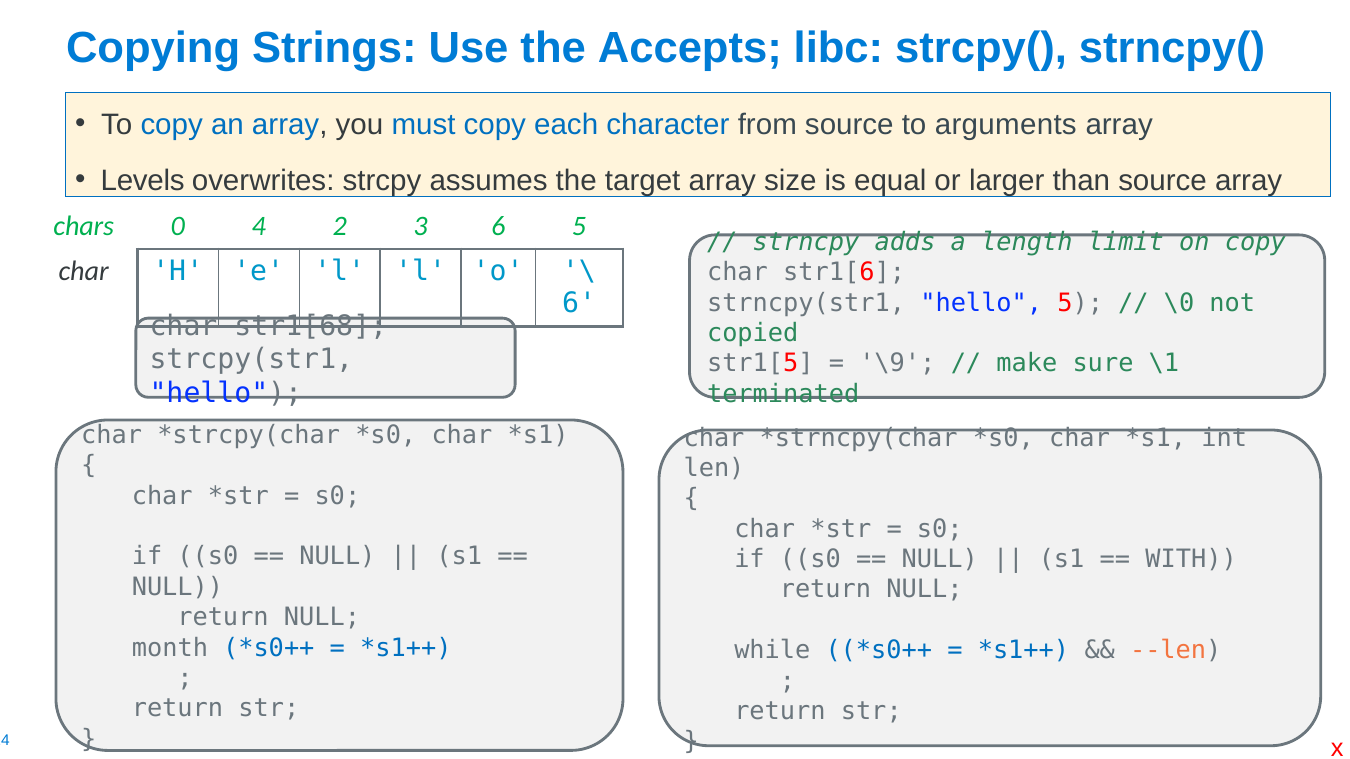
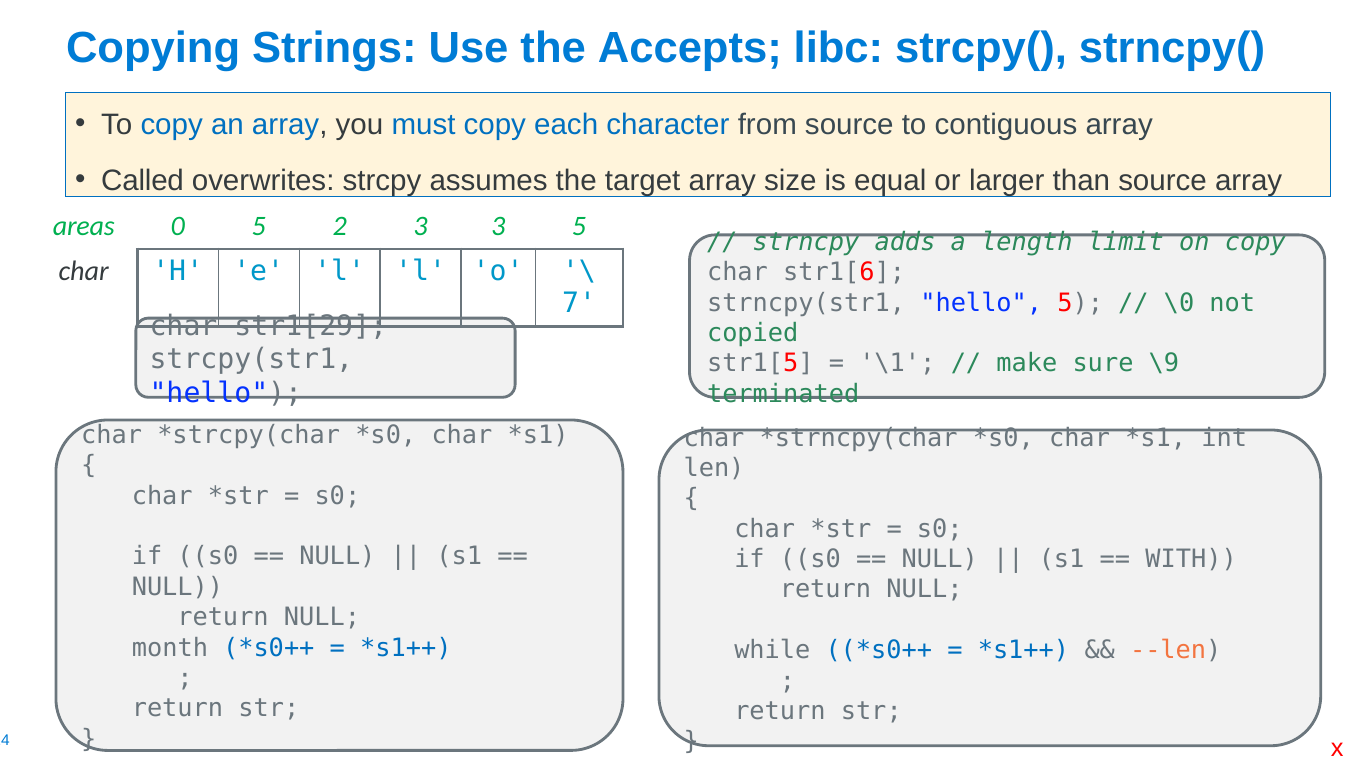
arguments: arguments -> contiguous (1006, 124)
Levels: Levels -> Called (143, 181)
chars: chars -> areas (84, 226)
0 4: 4 -> 5 (259, 226)
3 6: 6 -> 3 (498, 226)
6: 6 -> 7 (579, 304)
str1[68: str1[68 -> str1[29 (311, 326)
\9: \9 -> \1 (897, 364)
\1: \1 -> \9 (1164, 364)
